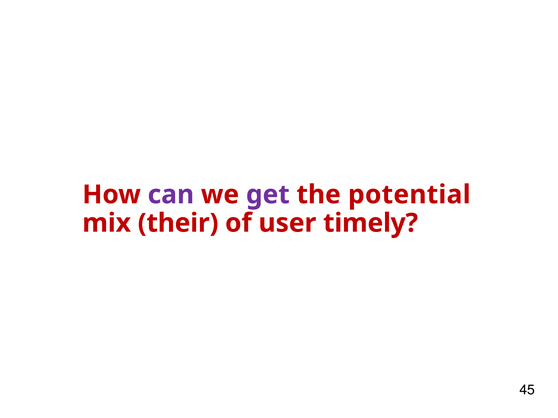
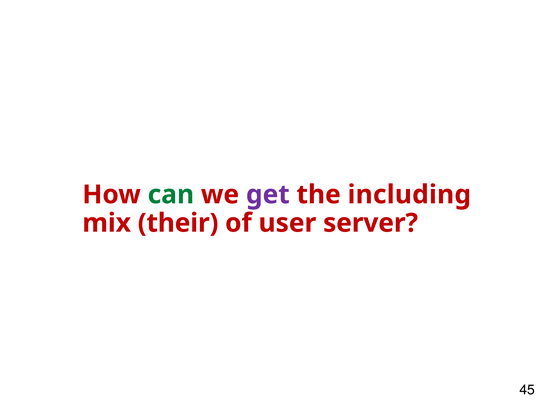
can colour: purple -> green (171, 195)
potential: potential -> including (409, 195)
timely: timely -> server (371, 223)
